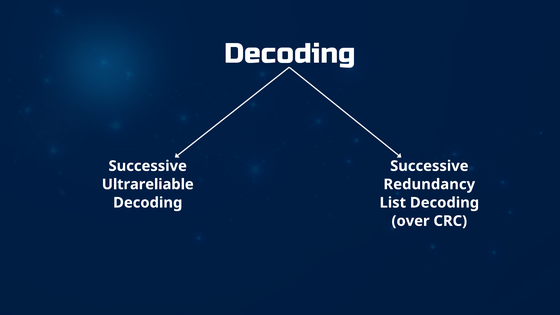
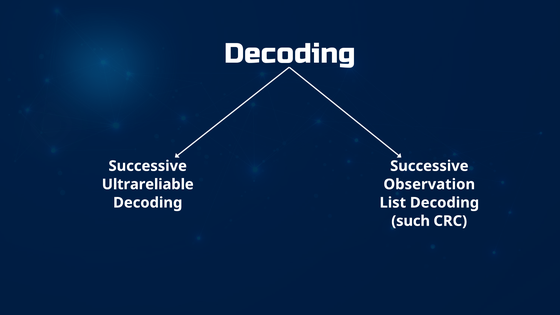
Redundancy: Redundancy -> Observation (429, 184)
over: over -> such (411, 221)
